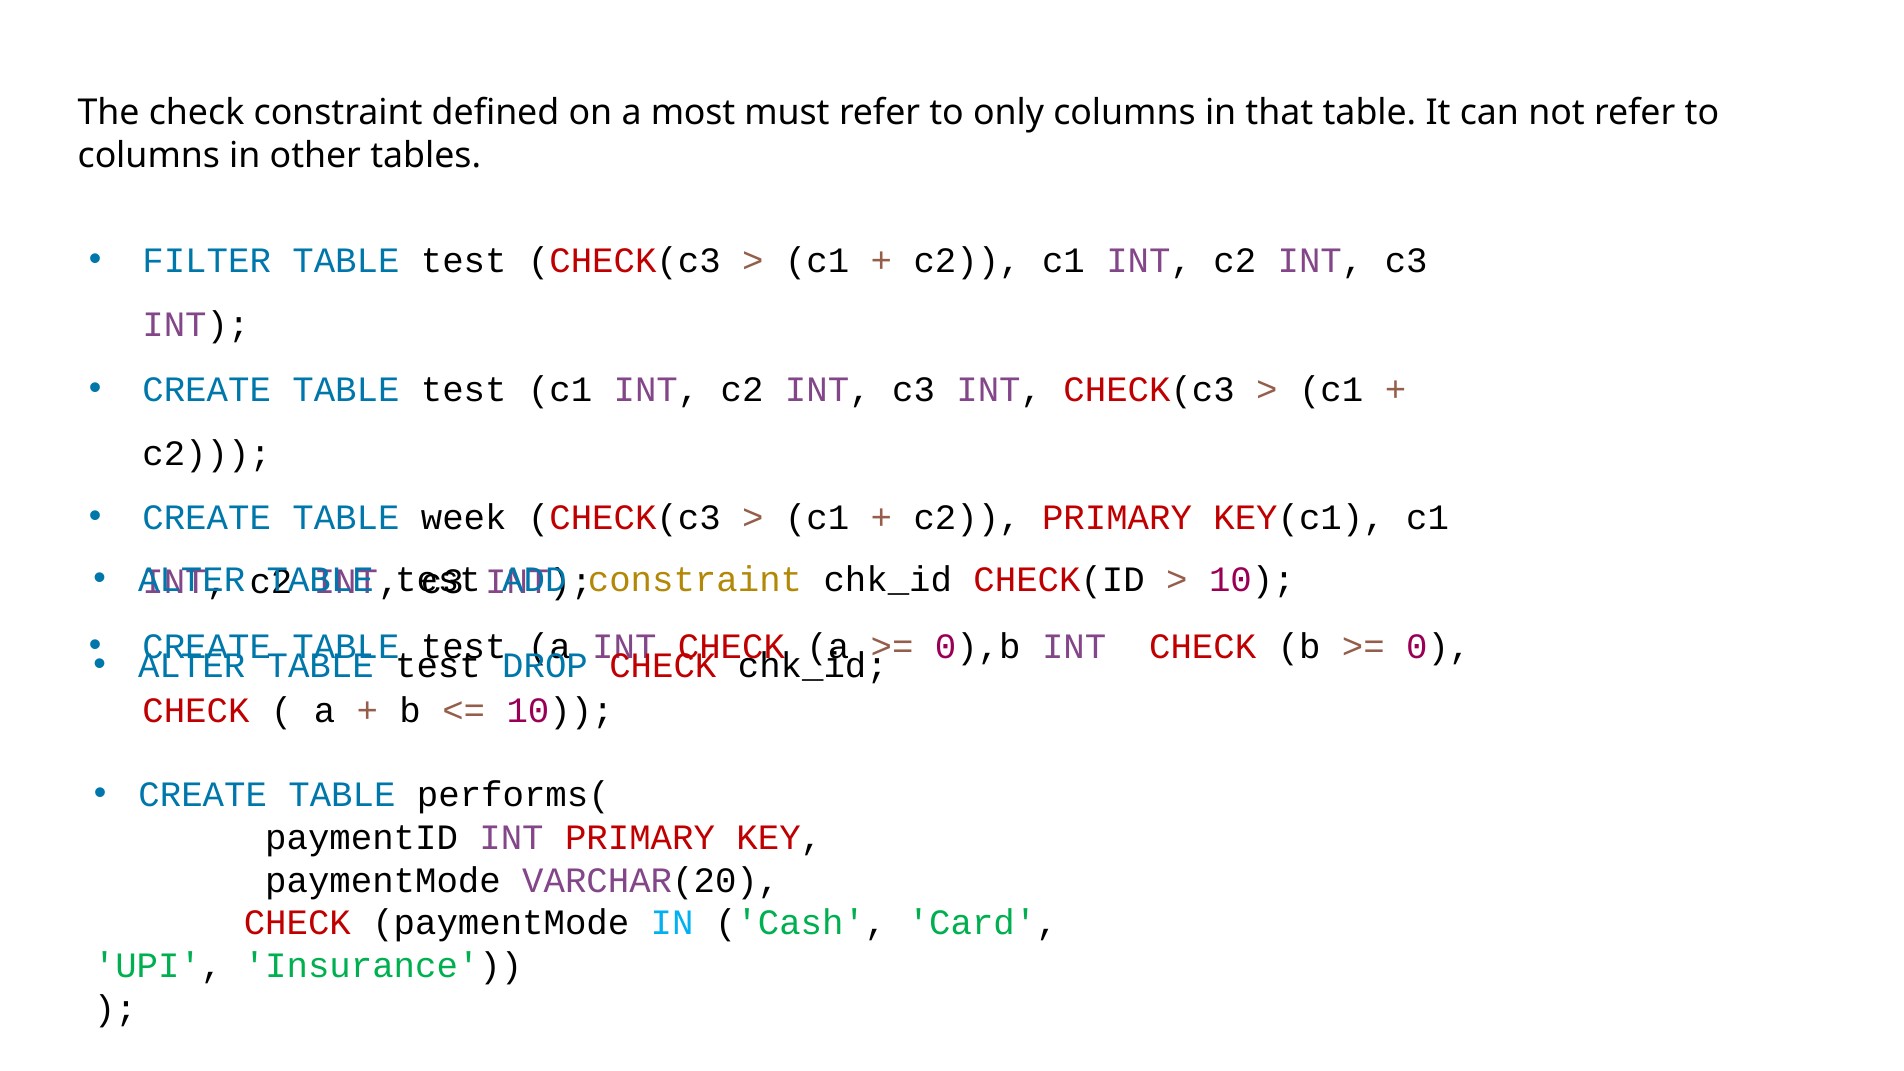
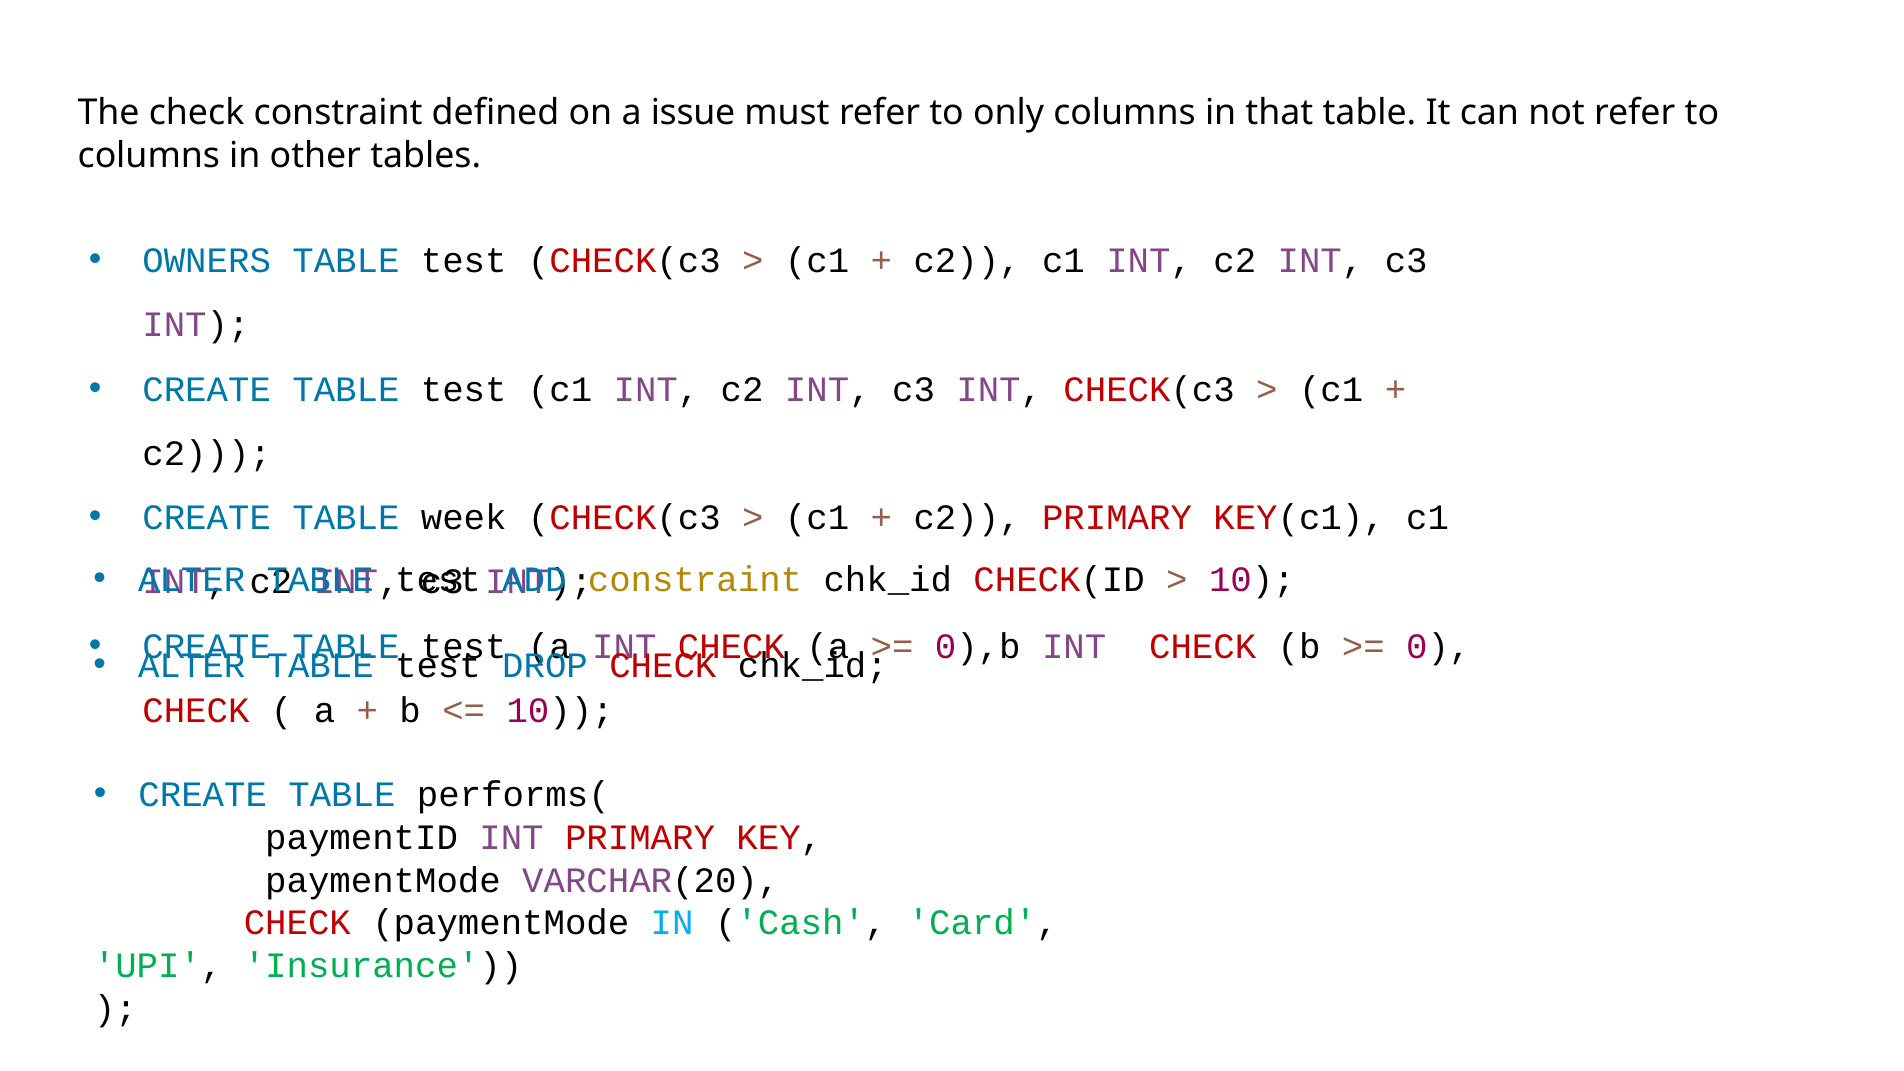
most: most -> issue (693, 113)
FILTER: FILTER -> OWNERS (207, 261)
